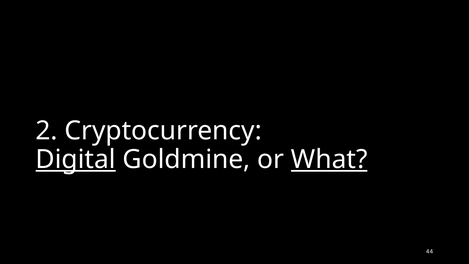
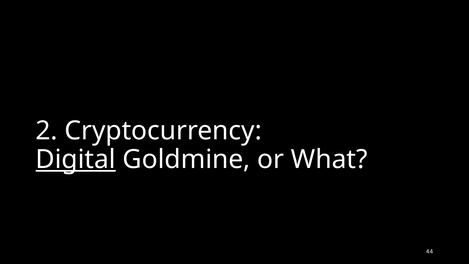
What underline: present -> none (329, 159)
